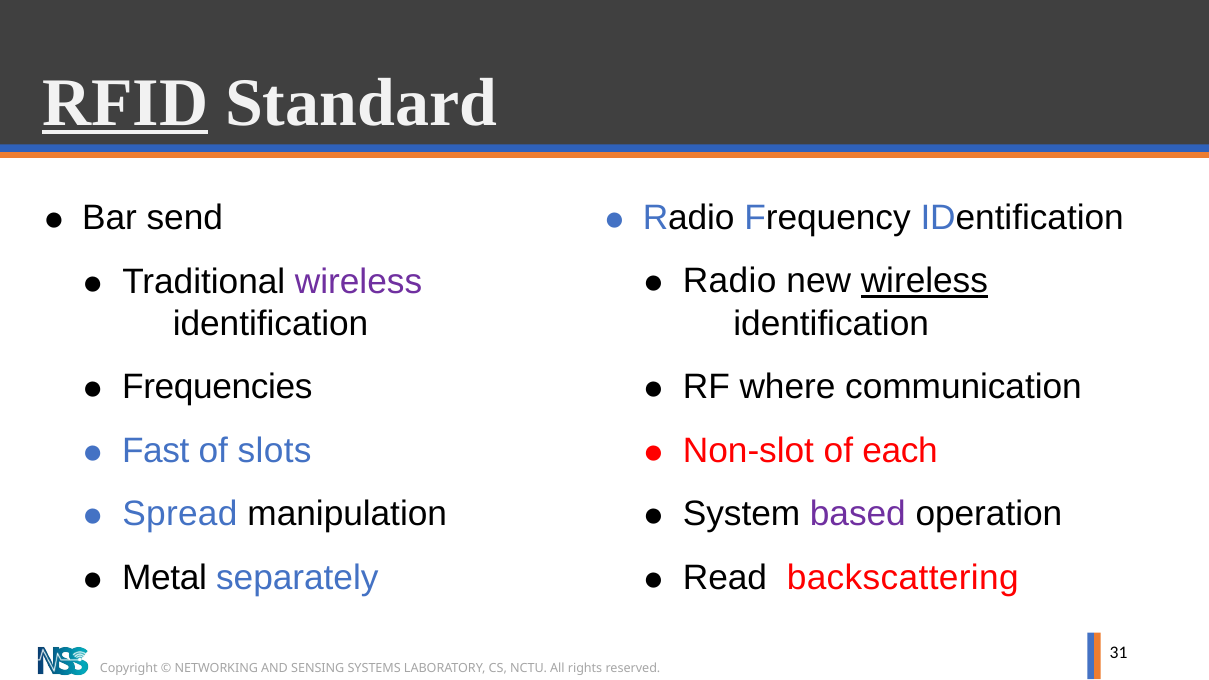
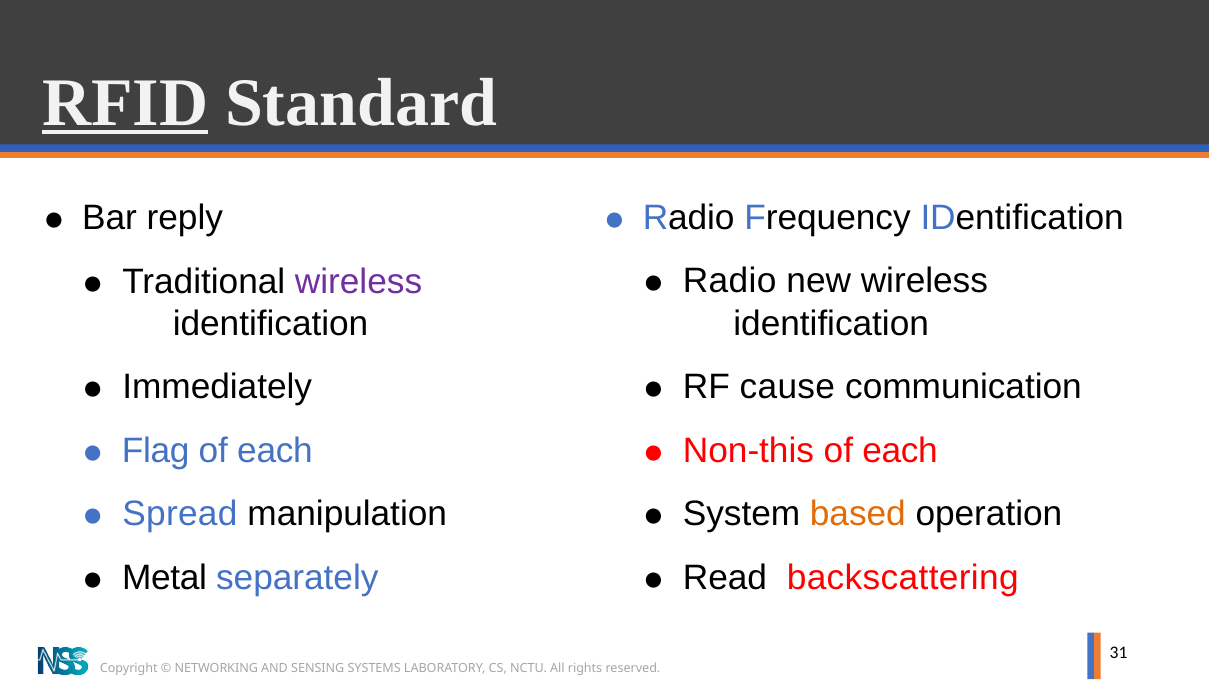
send: send -> reply (185, 218)
wireless underline: present -> none (924, 281)
Frequencies: Frequencies -> Immediately (217, 387)
where: where -> cause (787, 387)
Non-slot: Non-slot -> Non-this (748, 451)
Fast: Fast -> Flag (156, 451)
slots: slots -> each (275, 451)
based colour: purple -> orange (858, 514)
